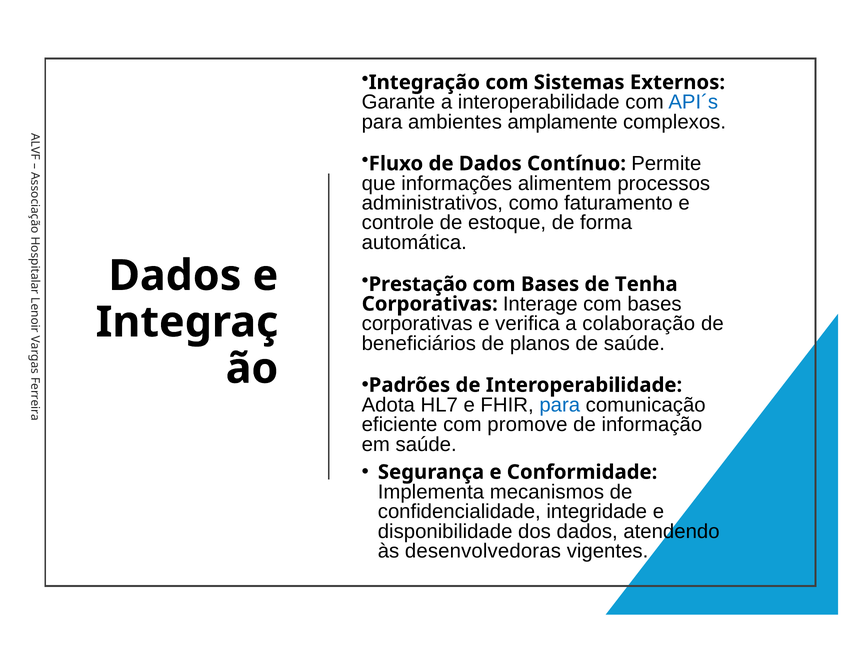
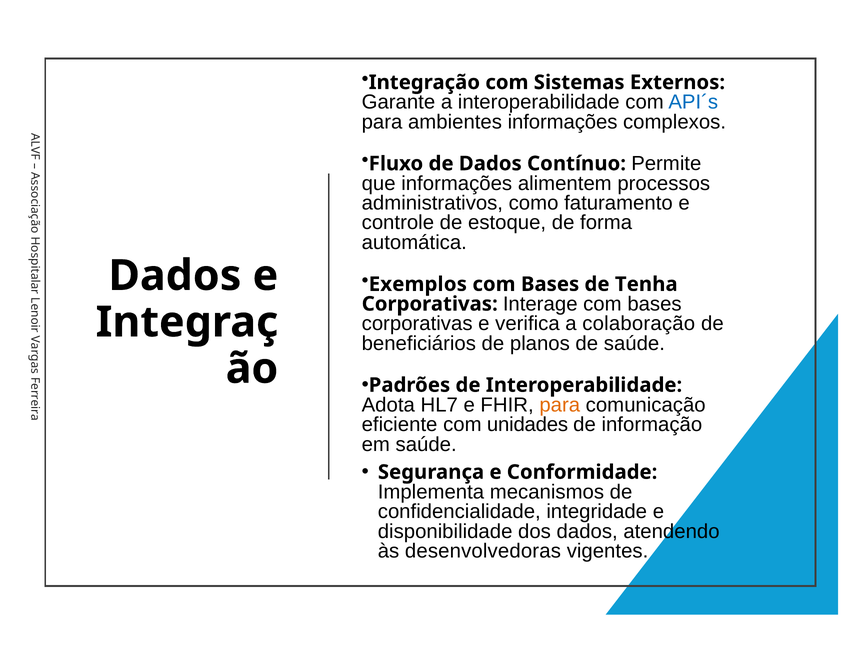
ambientes amplamente: amplamente -> informações (563, 122)
Prestação: Prestação -> Exemplos (418, 285)
para colour: blue -> orange (560, 405)
promove: promove -> unidades (528, 425)
